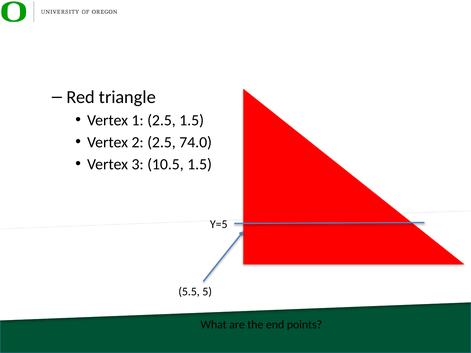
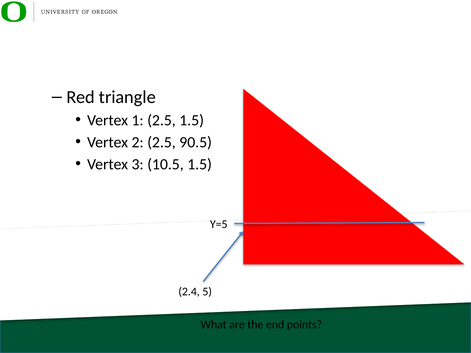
74.0: 74.0 -> 90.5 (196, 142)
5.5: 5.5 -> 2.4 (189, 292)
